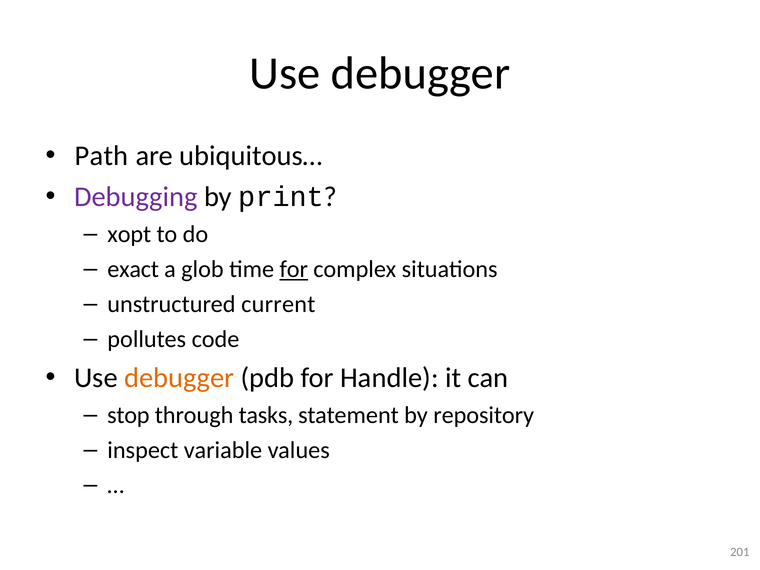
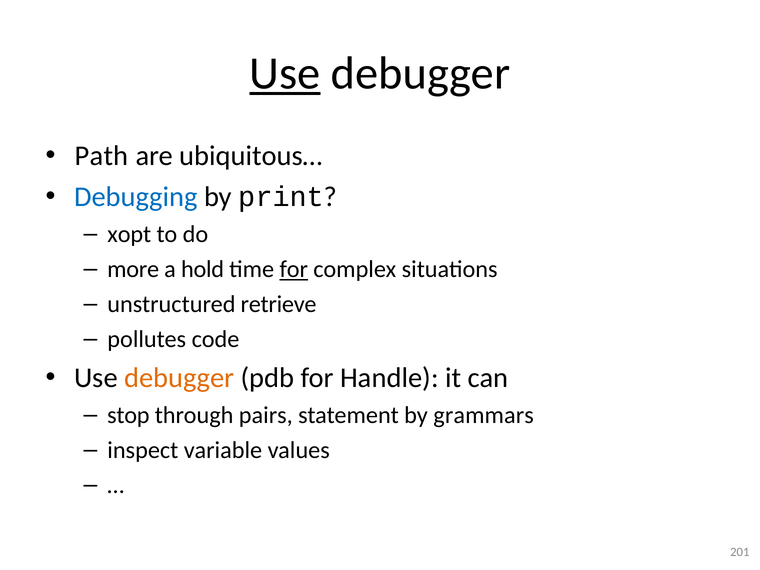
Use underline: none -> present (285, 74)
Debugging colour: purple -> blue (136, 197)
exact: exact -> more (133, 269)
glob: glob -> hold (203, 269)
current: current -> retrieve (279, 304)
tasks: tasks -> pairs (266, 415)
repository: repository -> grammars (484, 415)
